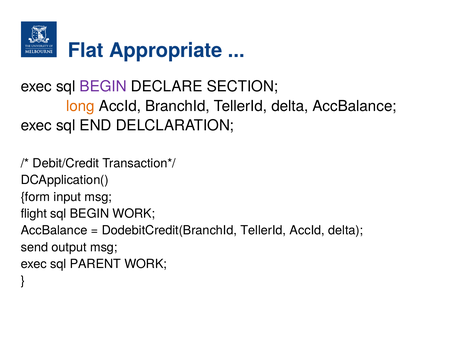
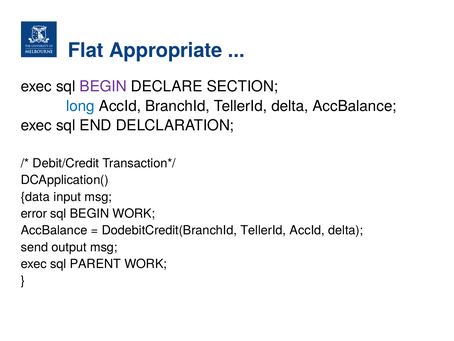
long colour: orange -> blue (80, 106)
form: form -> data (35, 197)
flight: flight -> error (34, 213)
